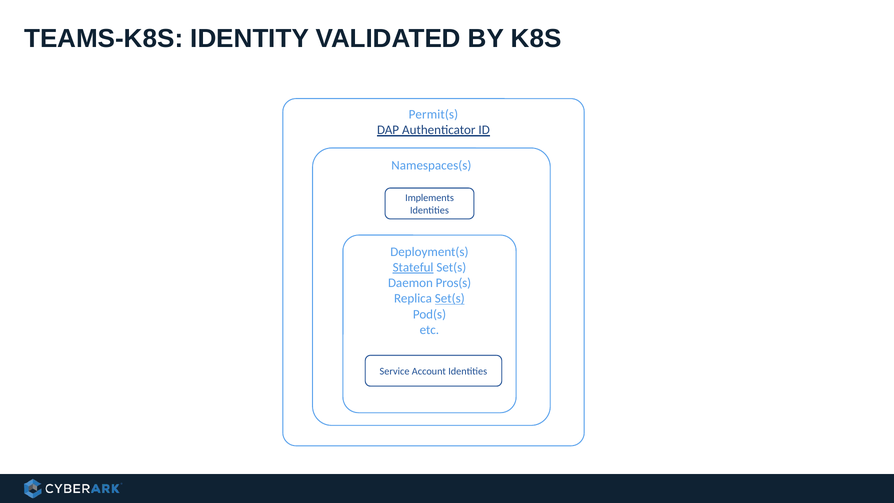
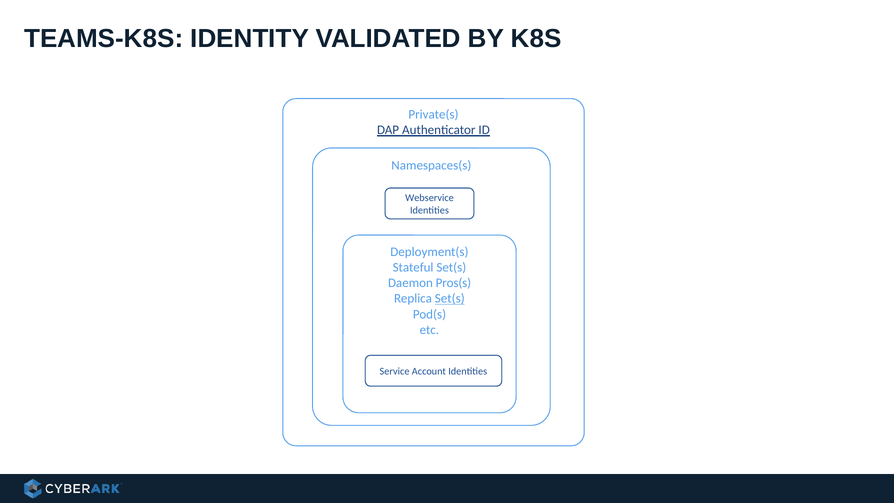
Permit(s: Permit(s -> Private(s (433, 114)
Implements: Implements -> Webservice (429, 198)
Stateful underline: present -> none (413, 267)
